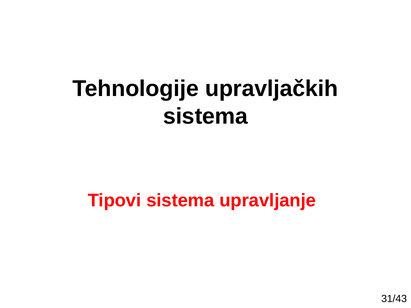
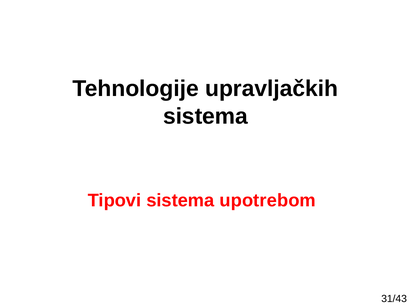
upravljanje: upravljanje -> upotrebom (268, 201)
